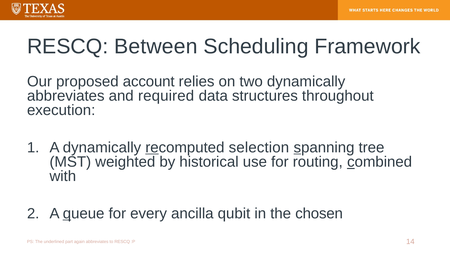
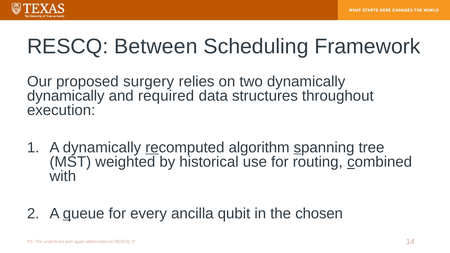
account: account -> surgery (149, 82)
abbreviates: abbreviates -> dynamically (66, 96)
selection: selection -> algorithm (259, 148)
